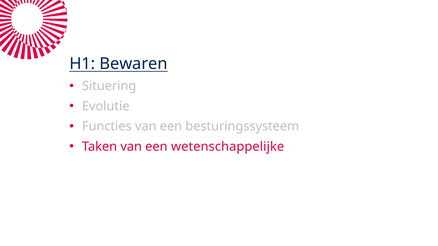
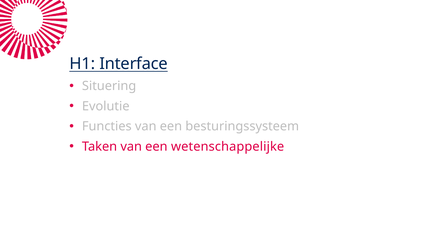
Bewaren: Bewaren -> Interface (134, 64)
